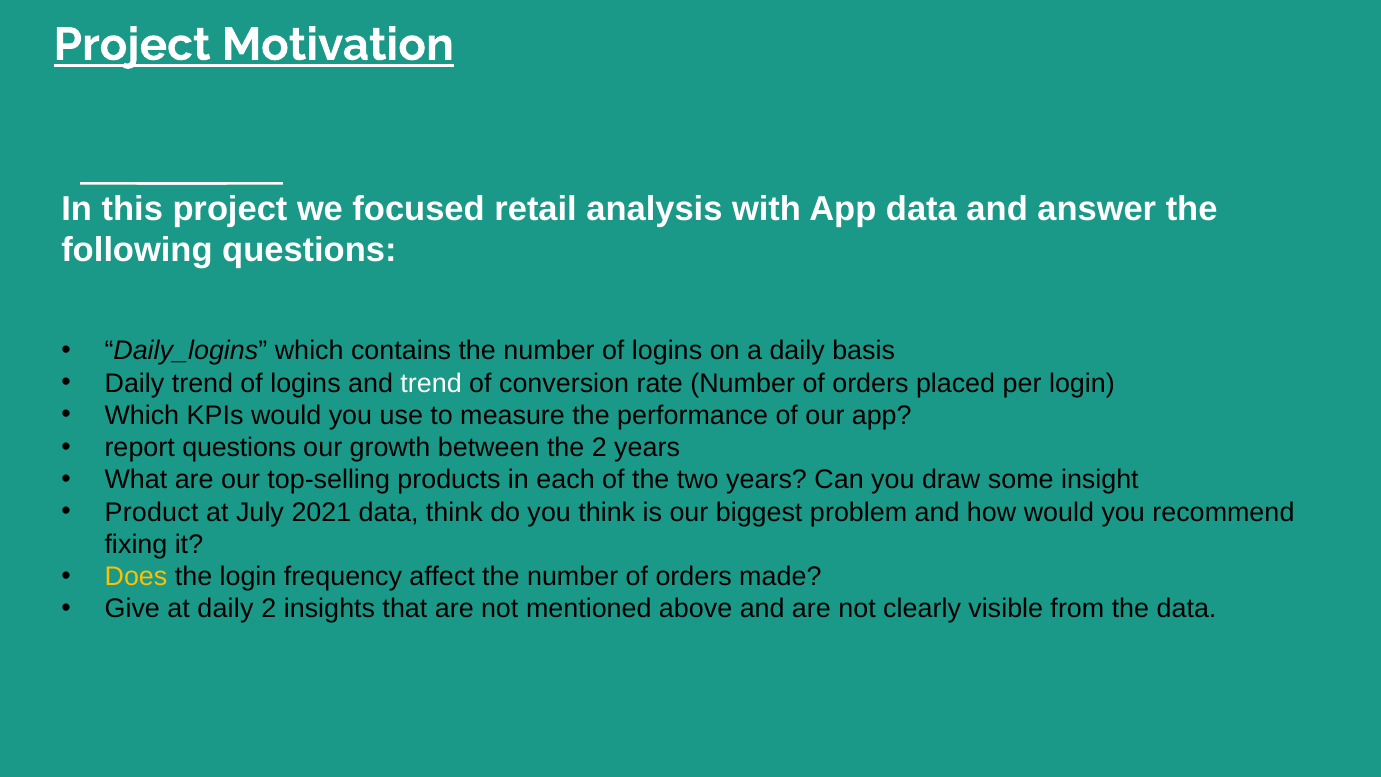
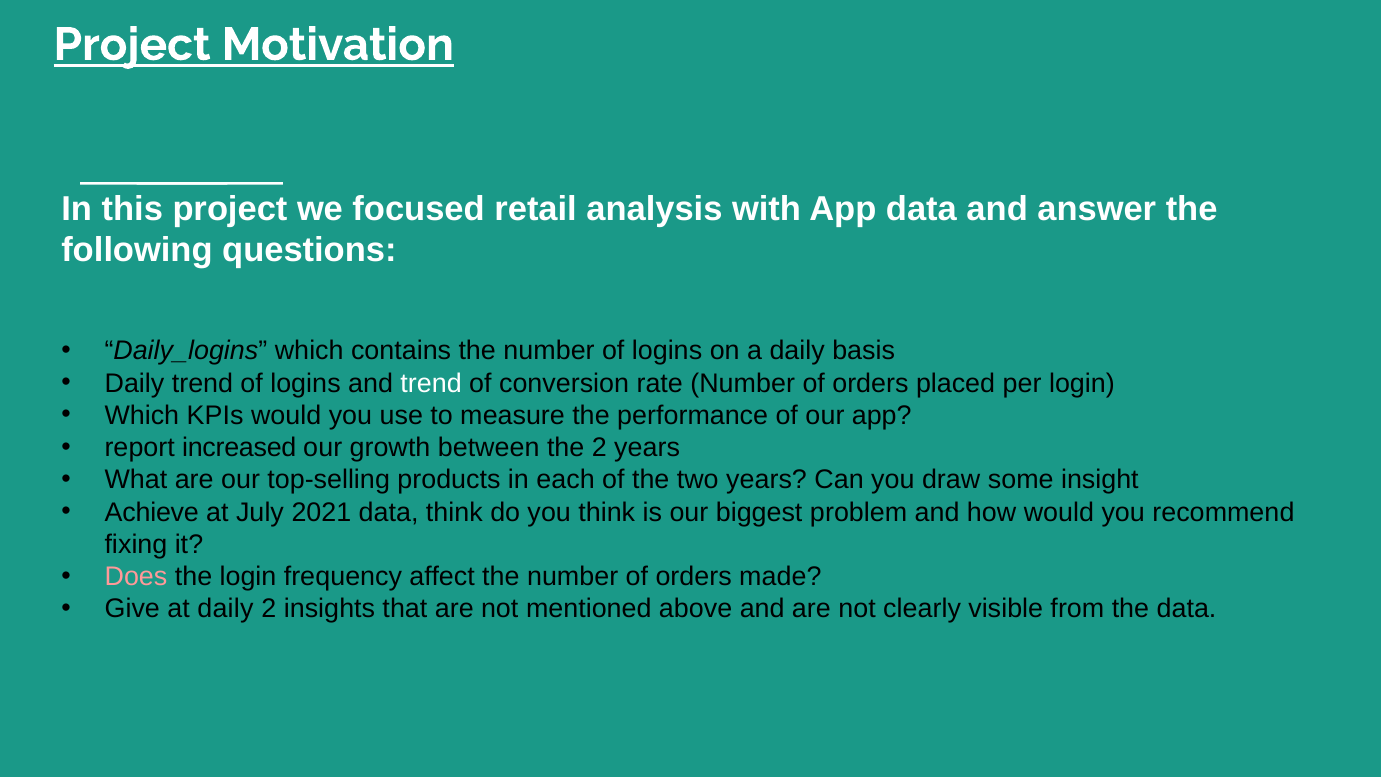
report questions: questions -> increased (239, 448)
Product: Product -> Achieve (152, 512)
Does colour: yellow -> pink (136, 577)
